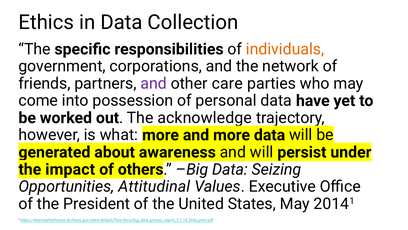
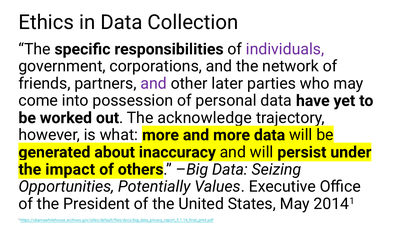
individuals colour: orange -> purple (285, 49)
care: care -> later (227, 83)
awareness: awareness -> inaccuracy (177, 152)
Attitudinal: Attitudinal -> Potentially (154, 186)
